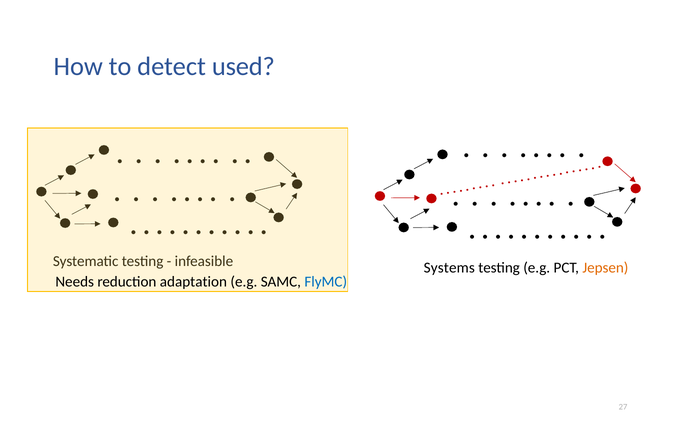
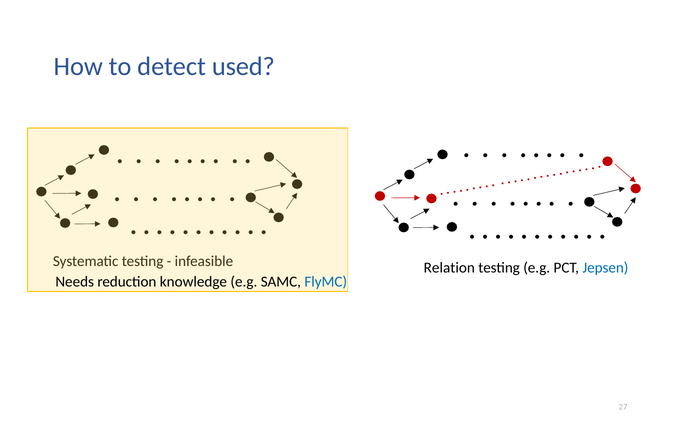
Systems: Systems -> Relation (449, 267)
Jepsen colour: orange -> blue (605, 267)
adaptation: adaptation -> knowledge (193, 282)
